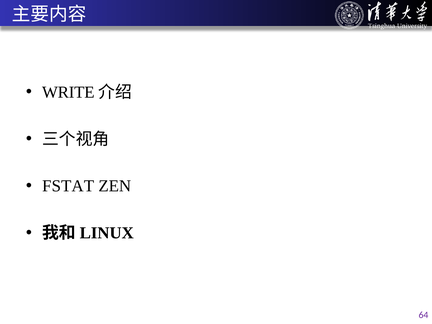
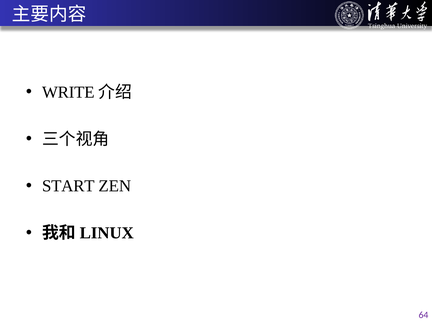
FSTAT: FSTAT -> START (68, 186)
